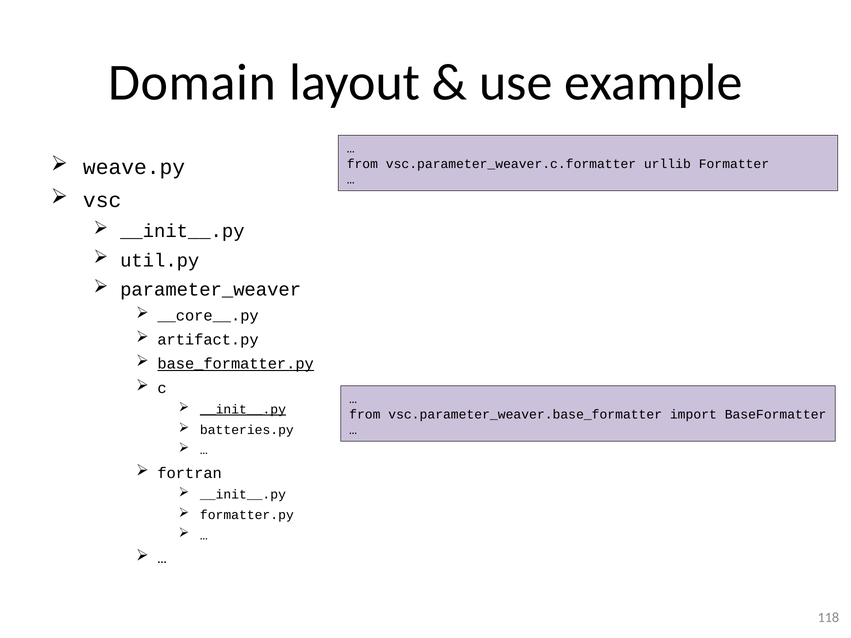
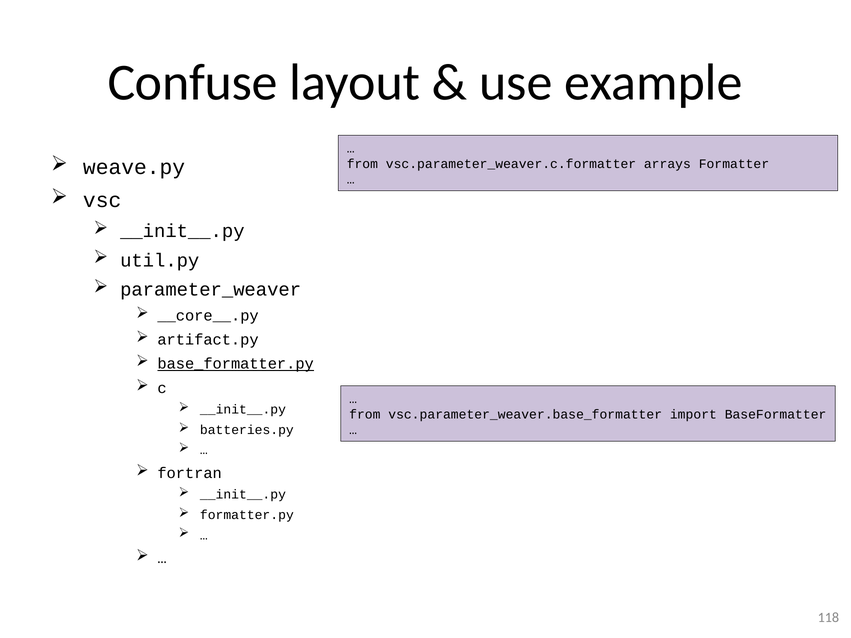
Domain: Domain -> Confuse (193, 82)
urllib: urllib -> arrays (667, 164)
__init__.py underline: present -> none (243, 410)
